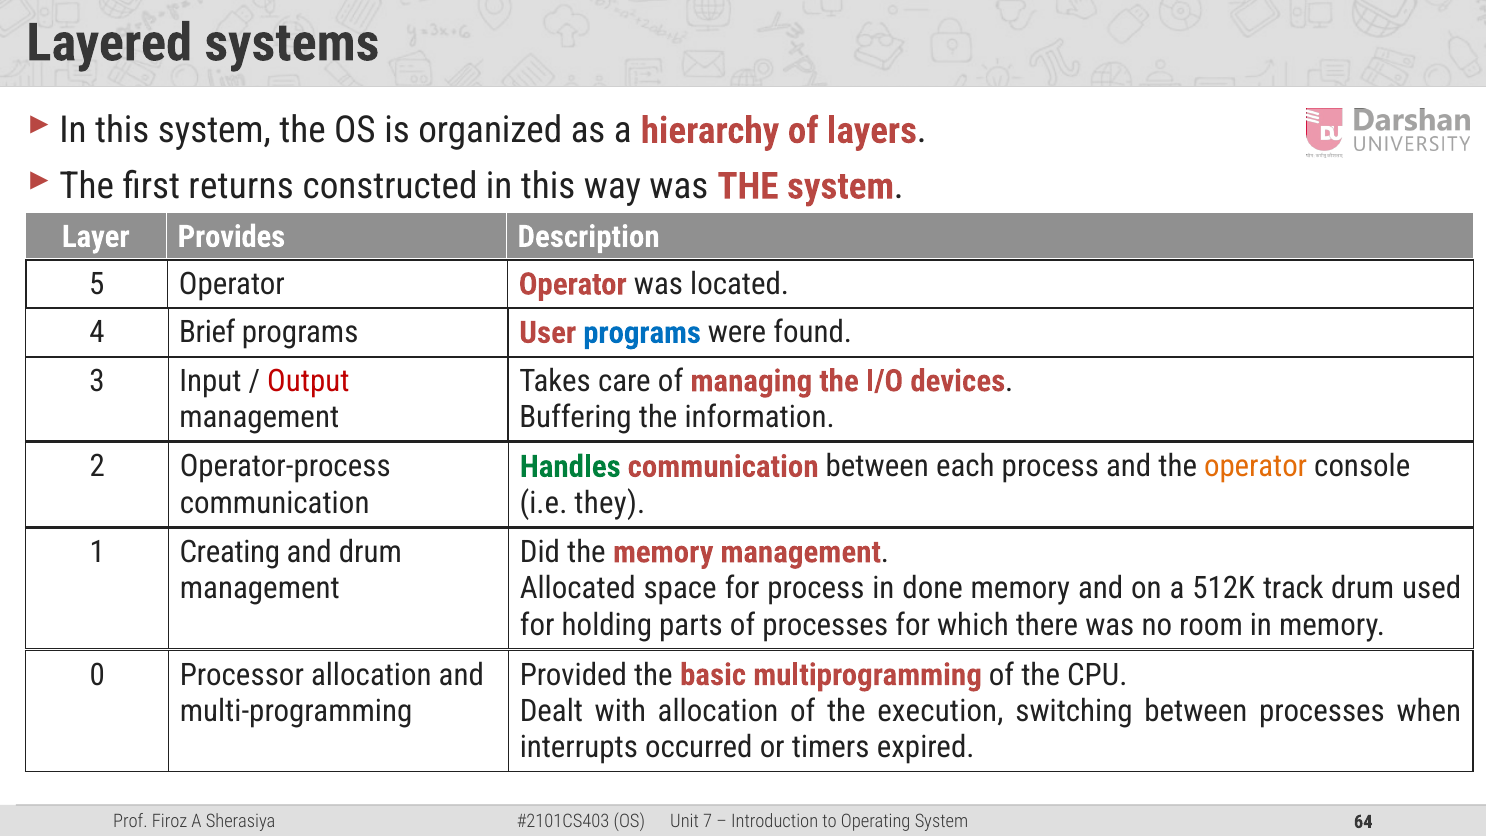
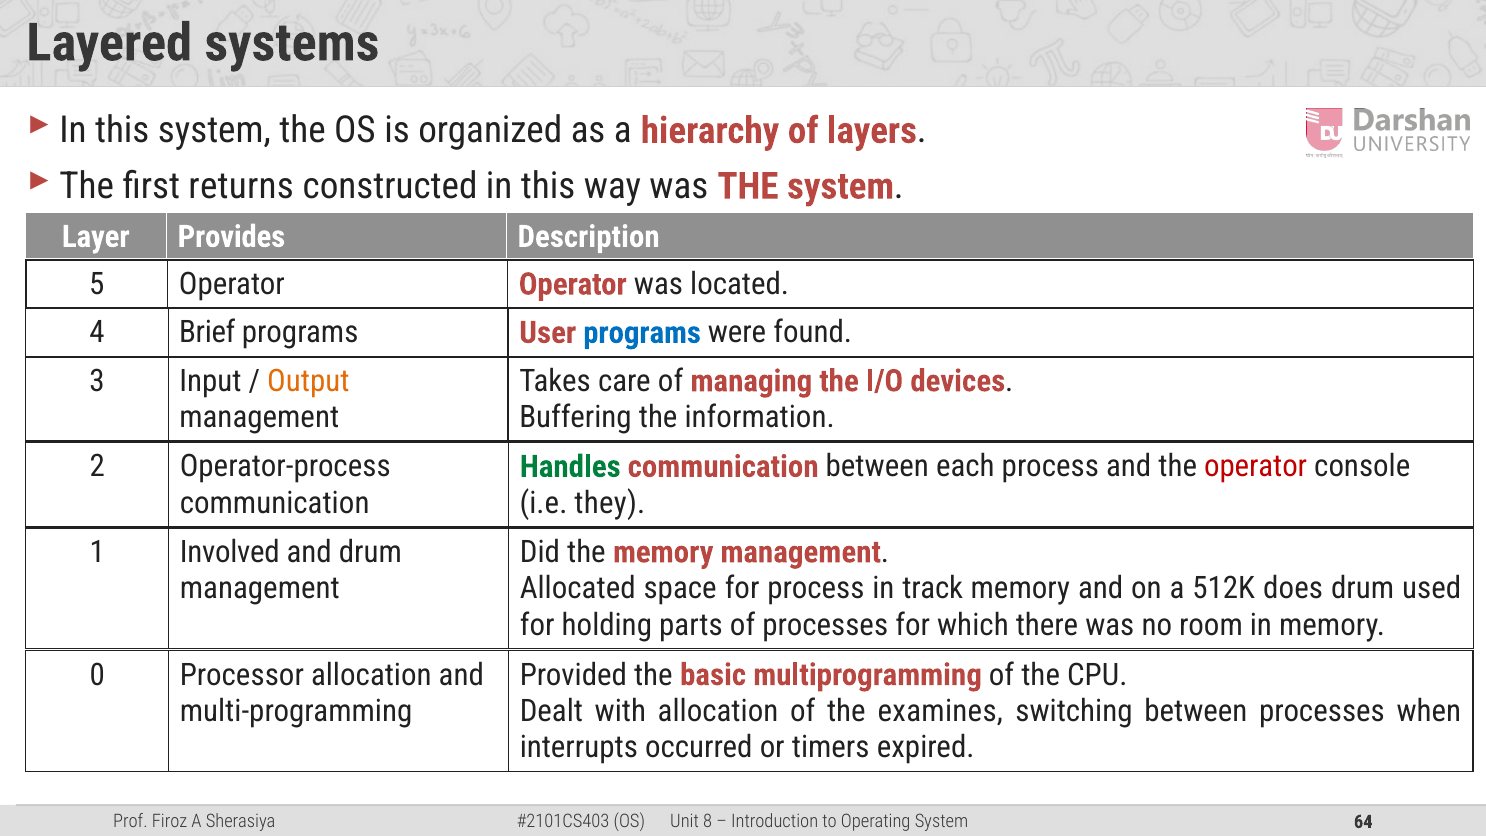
Output colour: red -> orange (308, 381)
operator colour: orange -> red (1256, 467)
Creating: Creating -> Involved (230, 552)
done: done -> track (933, 588)
track: track -> does (1293, 588)
execution: execution -> examines (940, 711)
7: 7 -> 8 (708, 822)
